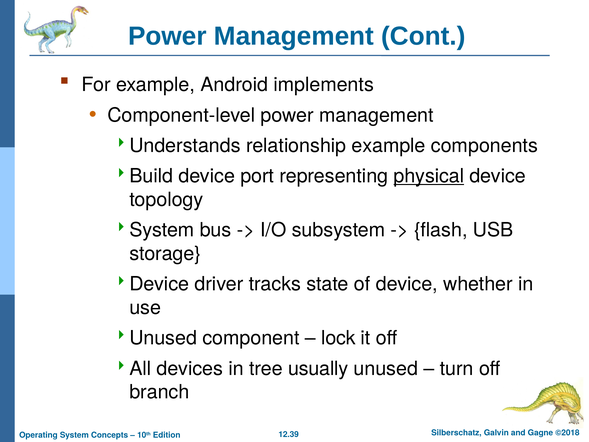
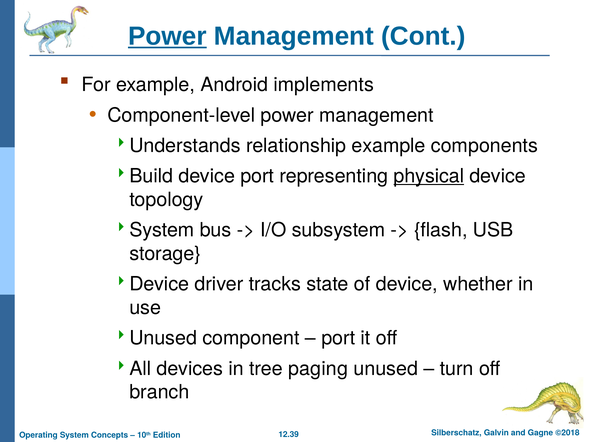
Power underline: none -> present (167, 36)
lock: lock -> port (338, 338)
usually: usually -> paging (318, 368)
